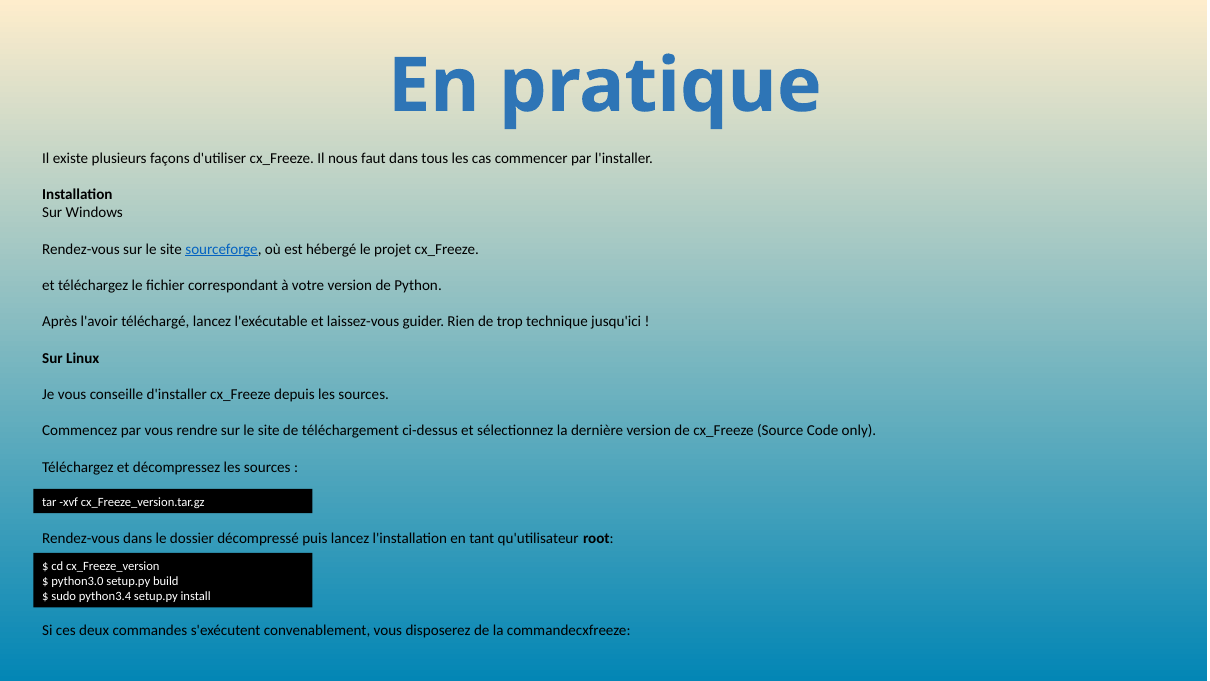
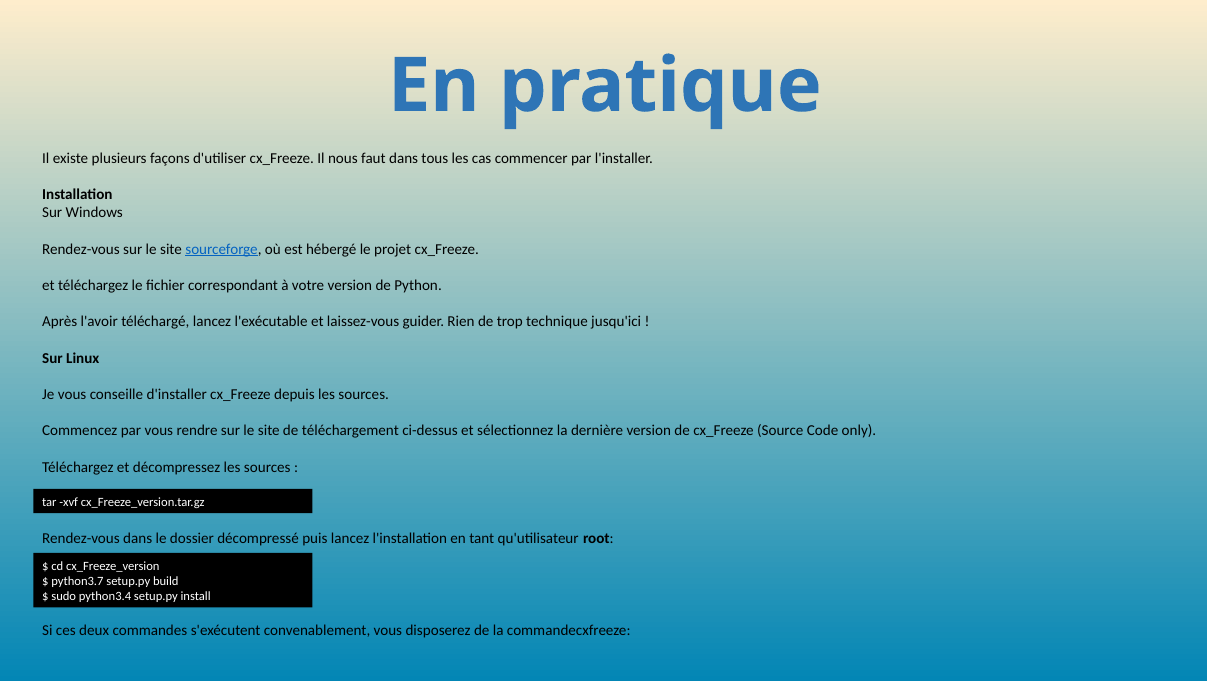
python3.0: python3.0 -> python3.7 (77, 581)
